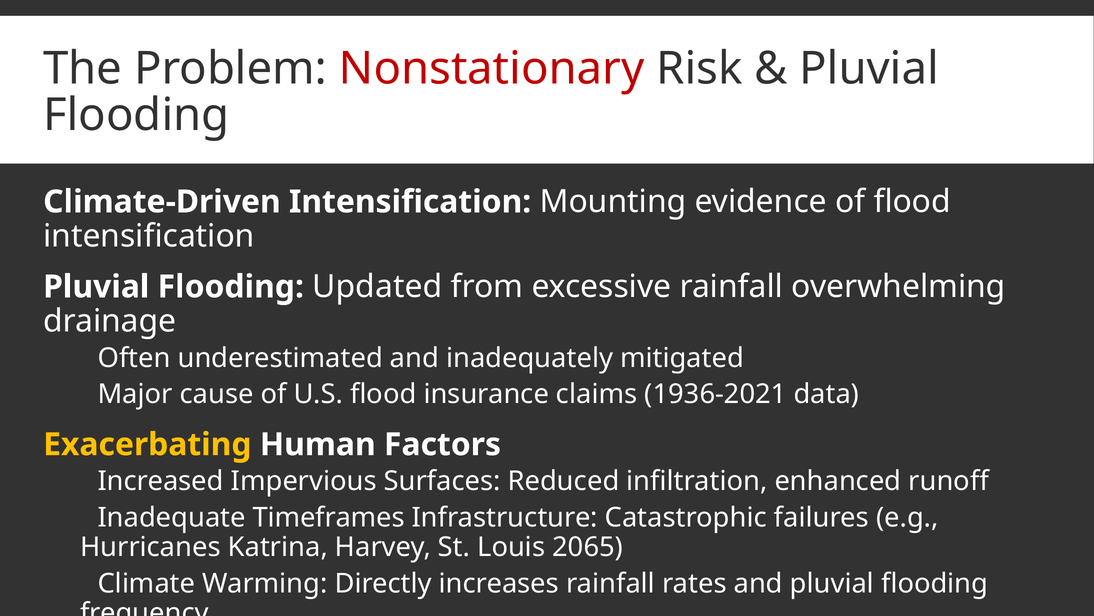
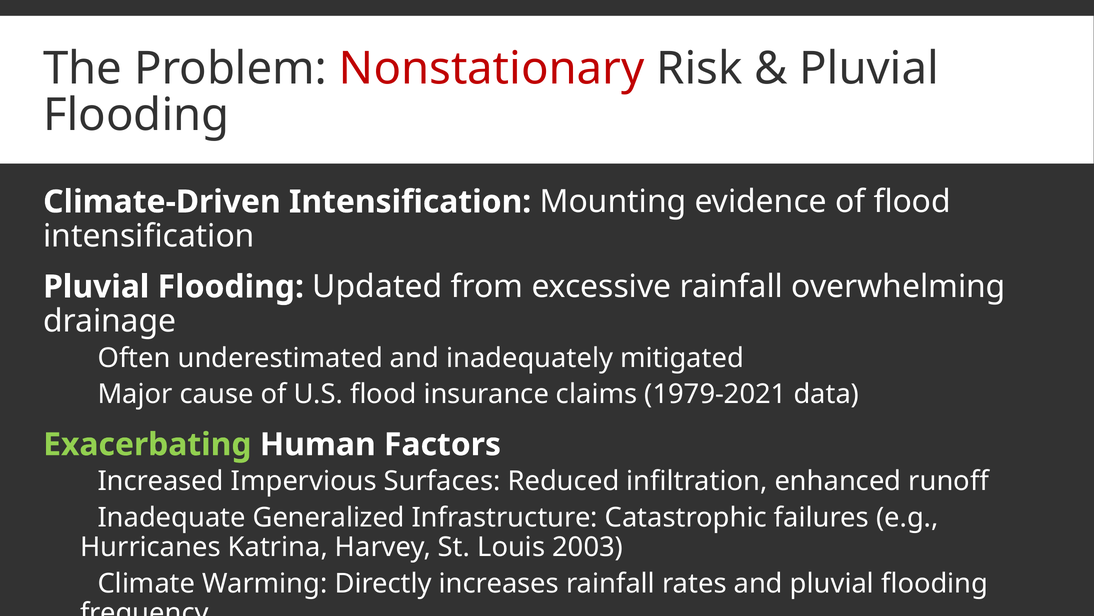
1936-2021: 1936-2021 -> 1979-2021 (715, 394)
Exacerbating colour: yellow -> light green (147, 444)
Timeframes: Timeframes -> Generalized (329, 517)
2065: 2065 -> 2003 (588, 547)
